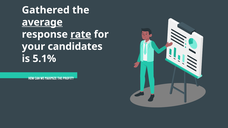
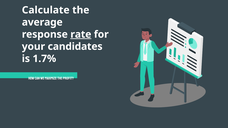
Gathered: Gathered -> Calculate (46, 10)
average underline: present -> none (42, 22)
5.1%: 5.1% -> 1.7% (44, 59)
